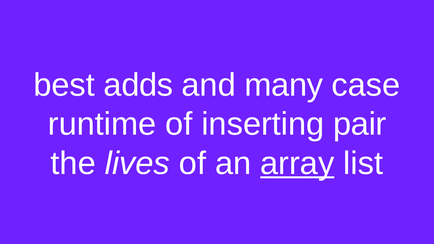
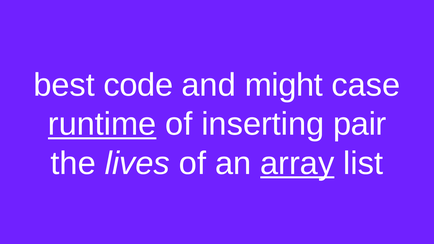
adds: adds -> code (138, 85)
many: many -> might (284, 85)
runtime underline: none -> present (102, 124)
